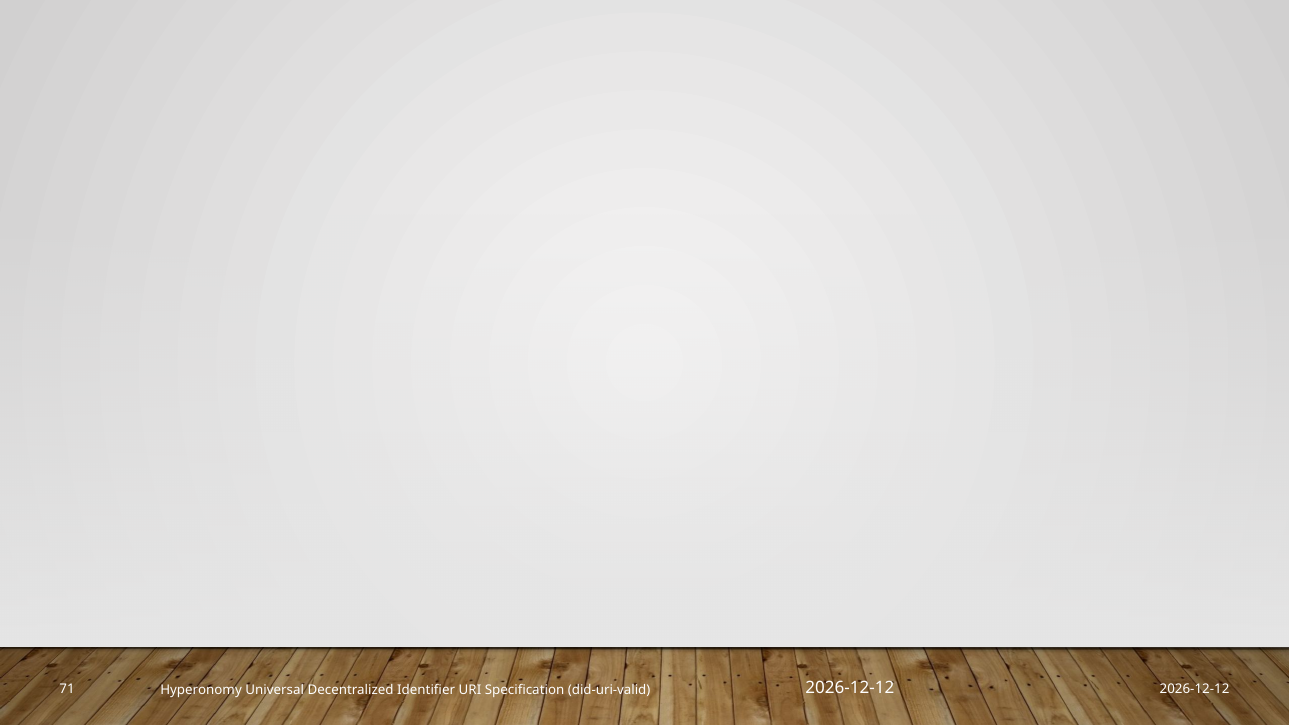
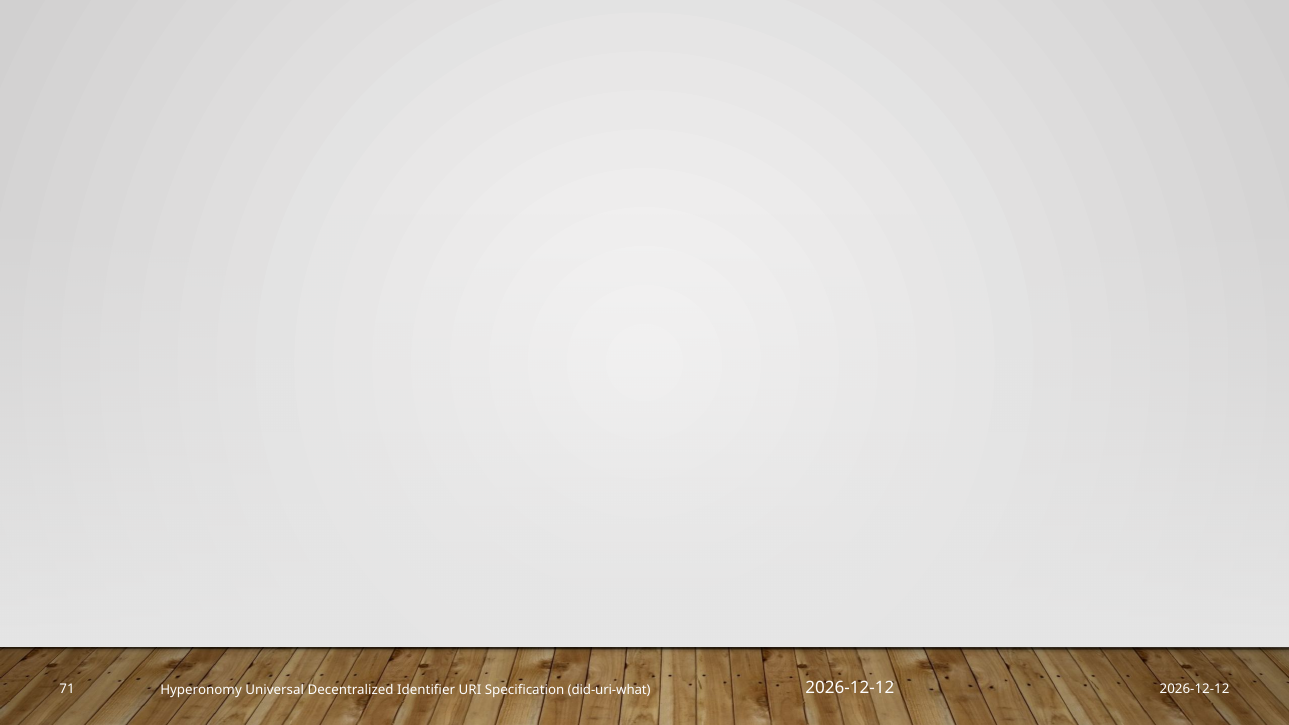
did-uri-valid: did-uri-valid -> did-uri-what (609, 690)
